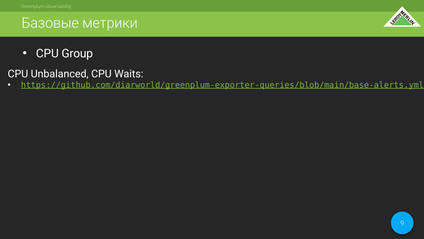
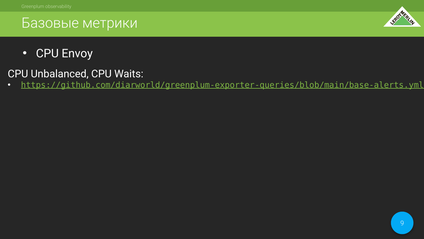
Group: Group -> Envoy (77, 54)
